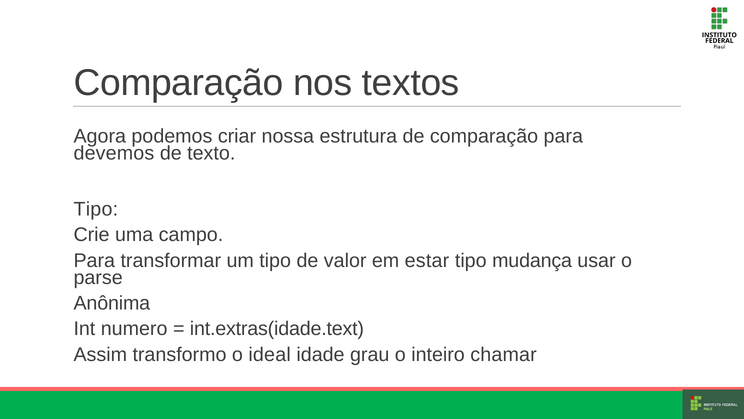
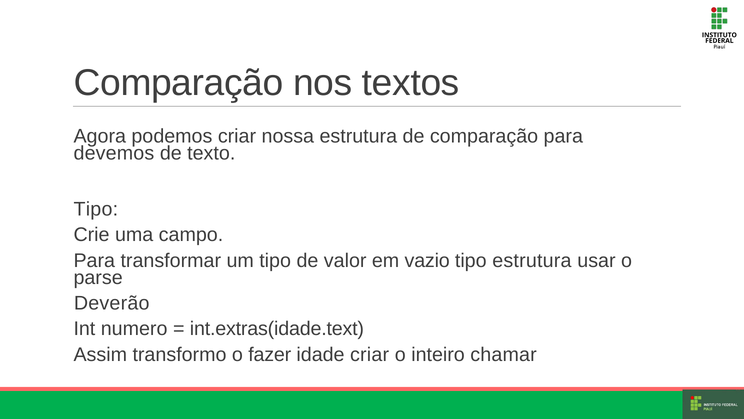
estar: estar -> vazio (427, 260)
tipo mudança: mudança -> estrutura (532, 260)
Anônima: Anônima -> Deverão (112, 303)
ideal: ideal -> fazer (270, 354)
idade grau: grau -> criar (370, 354)
